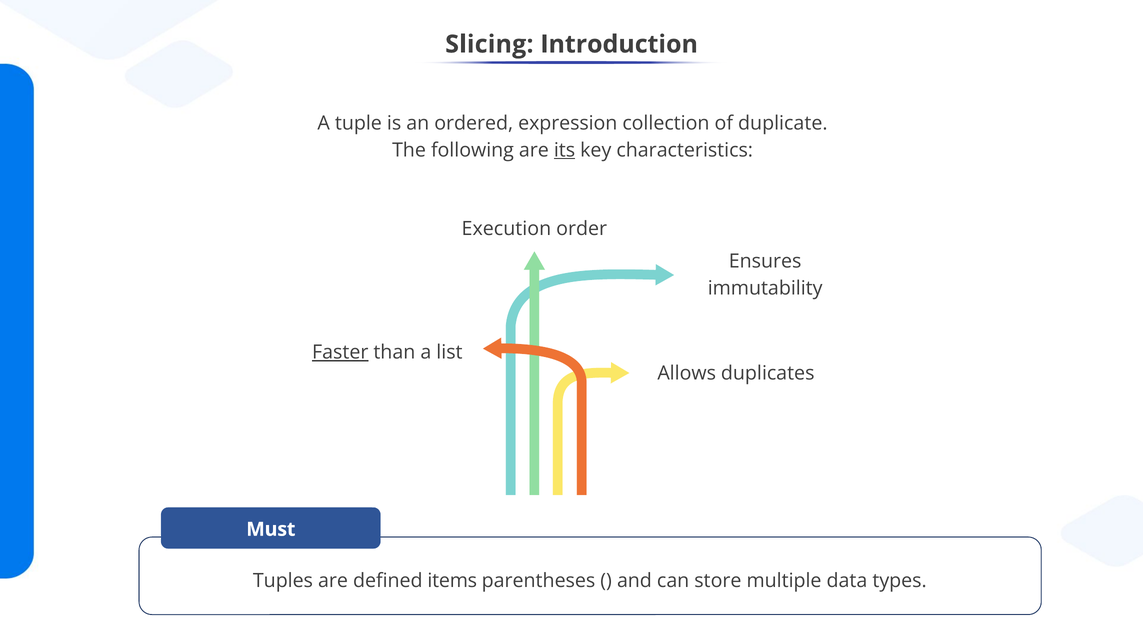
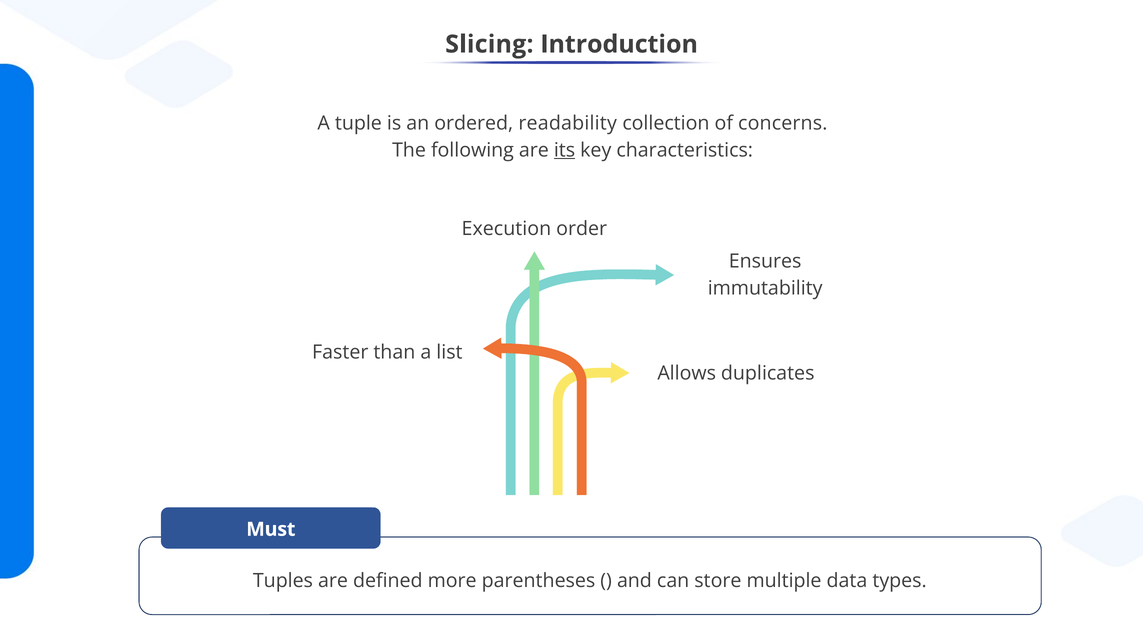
expression: expression -> readability (568, 123)
duplicate: duplicate -> concerns (783, 123)
Faster underline: present -> none (340, 352)
items: items -> more (452, 581)
